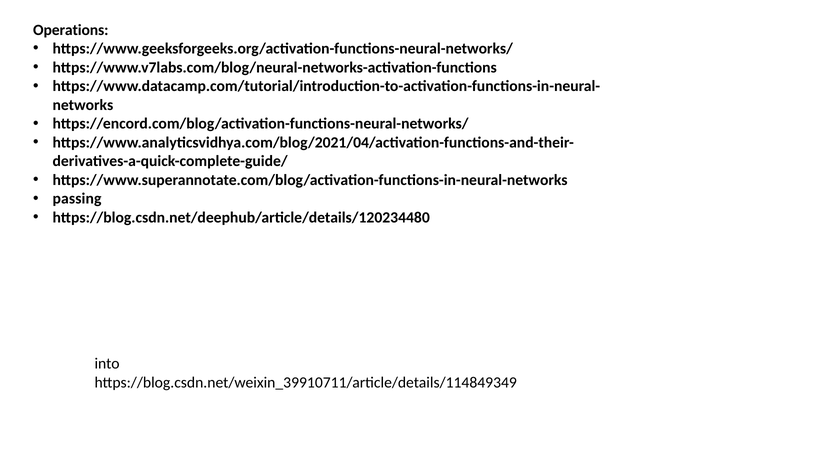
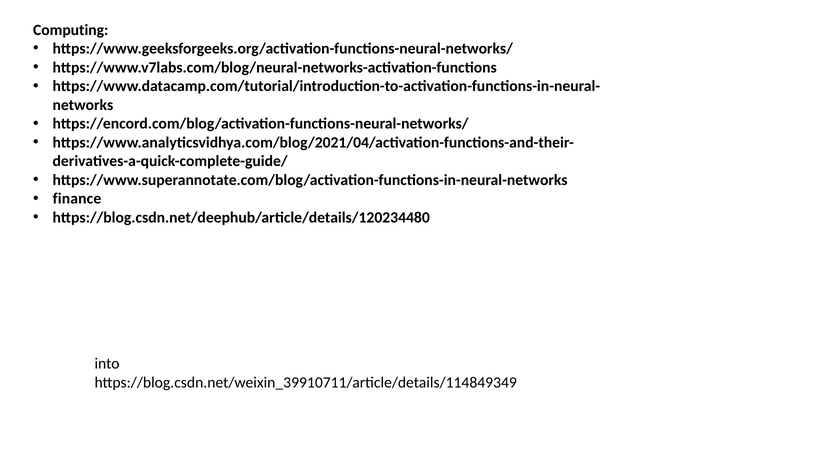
Operations: Operations -> Computing (71, 30)
passing: passing -> finance (77, 199)
